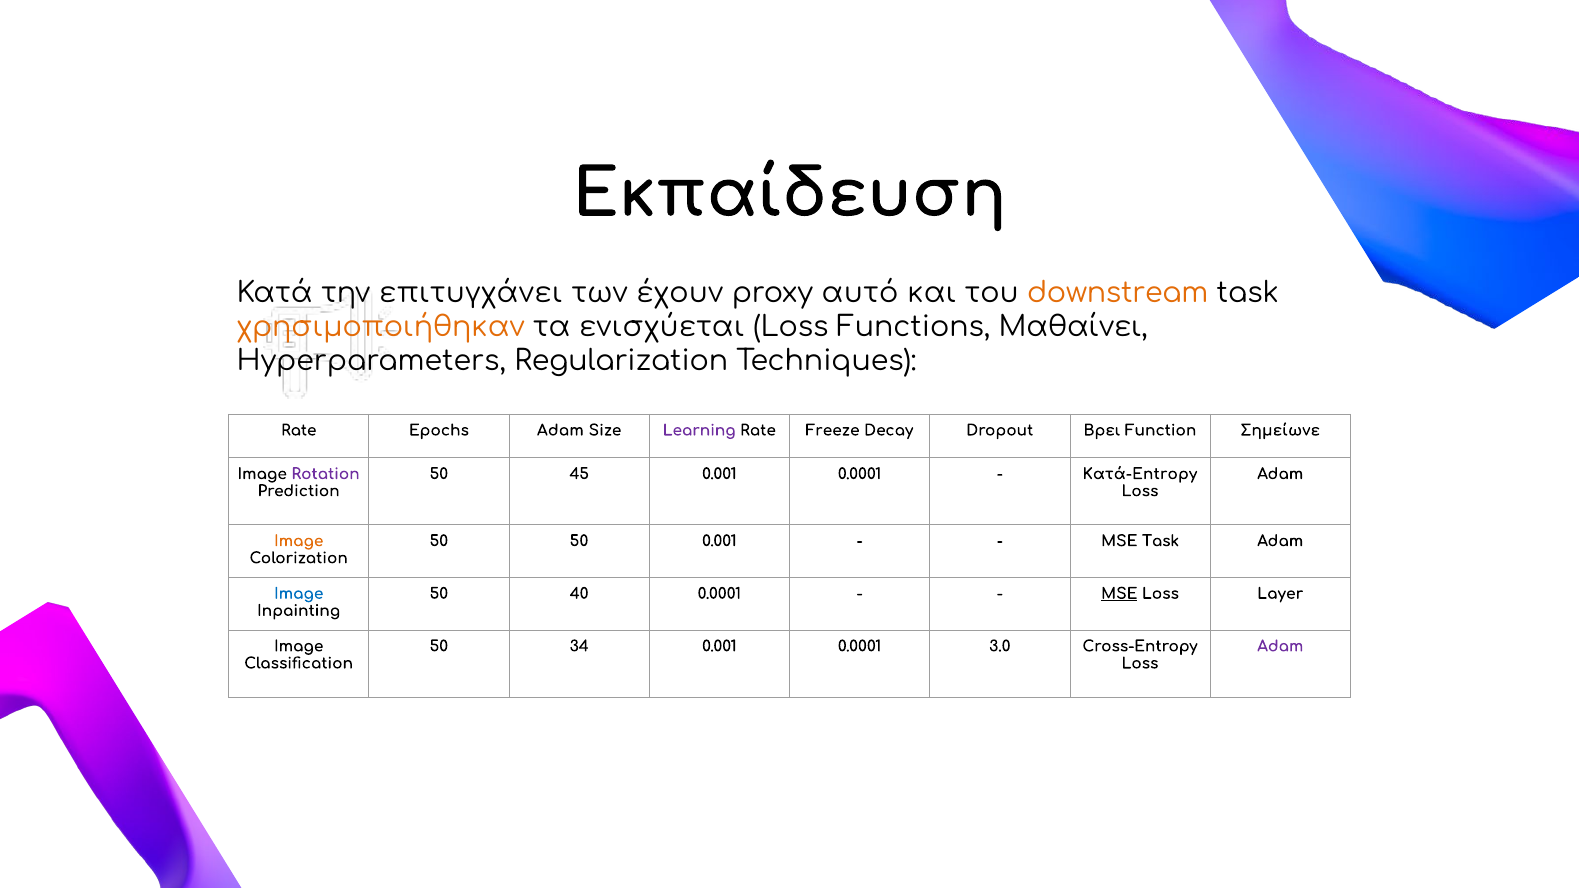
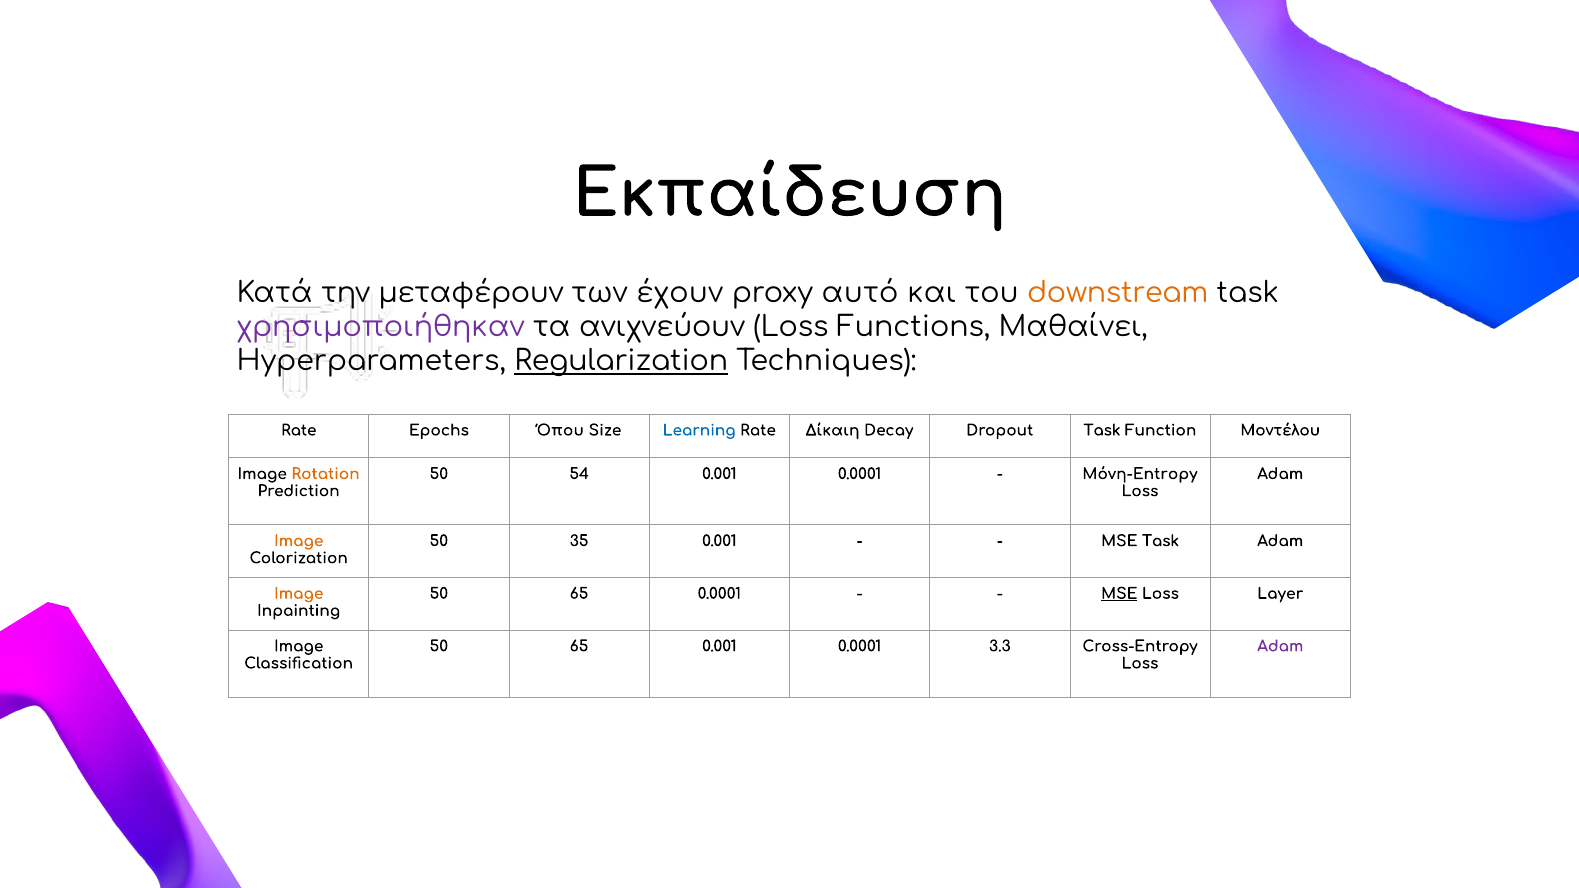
επιτυγχάνει: επιτυγχάνει -> μεταφέρουν (471, 293)
χρησιμοποιήθηκαν colour: orange -> purple (381, 327)
ενισχύεται: ενισχύεται -> ανιχνεύουν (662, 327)
Regularization underline: none -> present (621, 362)
Epochs Adam: Adam -> Όπου (560, 431)
Learning colour: purple -> blue (699, 431)
Freeze: Freeze -> Δίκαιη (833, 431)
Dropout Βρει: Βρει -> Task (1102, 431)
Σημείωνε: Σημείωνε -> Μοντέλου (1280, 431)
Rotation colour: purple -> orange (326, 474)
45: 45 -> 54 (579, 474)
Κατά-Entropy: Κατά-Entropy -> Μόνη-Entropy (1140, 474)
50 50: 50 -> 35 (579, 541)
Image colour: blue -> orange (299, 594)
40: 40 -> 65 (579, 594)
34: 34 -> 65 (579, 646)
3.0: 3.0 -> 3.3 (1000, 646)
